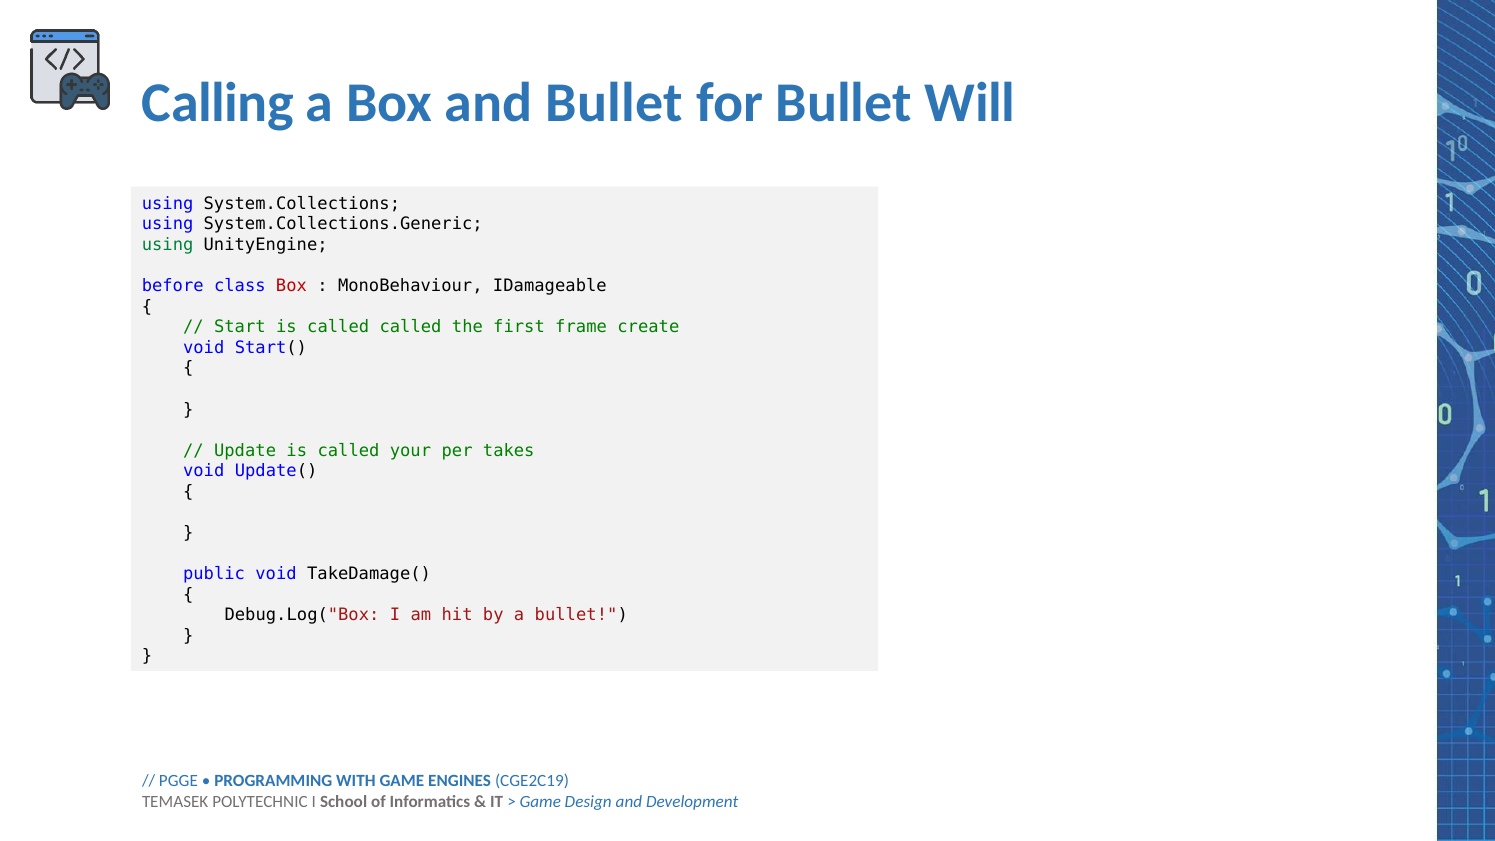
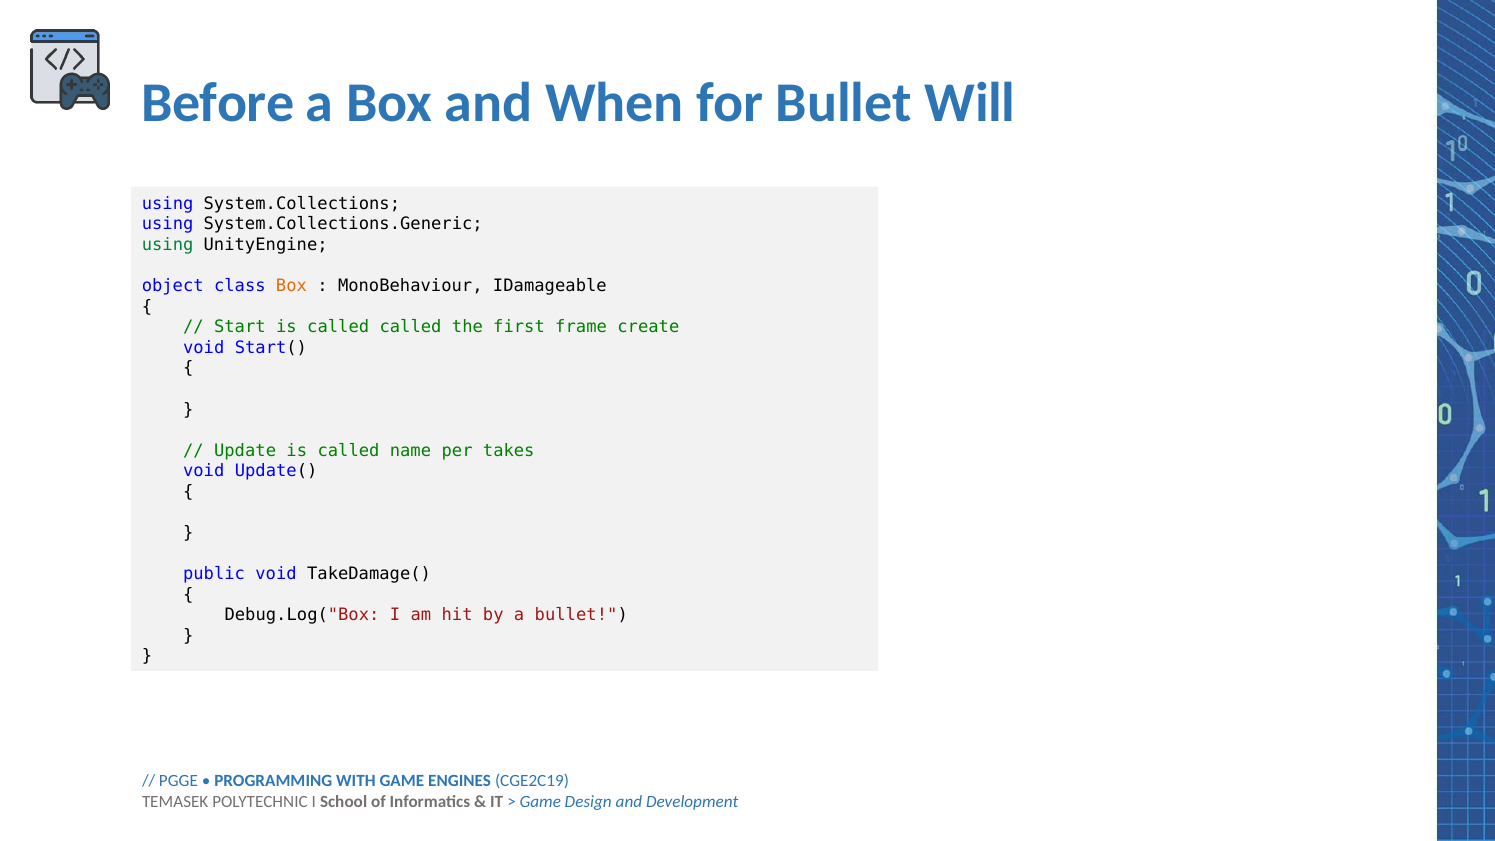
Calling: Calling -> Before (218, 103)
and Bullet: Bullet -> When (615, 103)
before: before -> object (173, 286)
Box colour: red -> orange (291, 286)
your: your -> name (410, 451)
